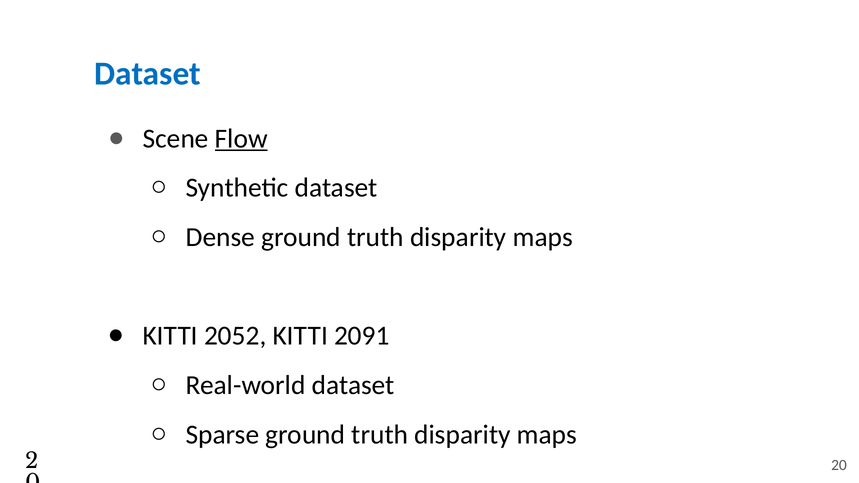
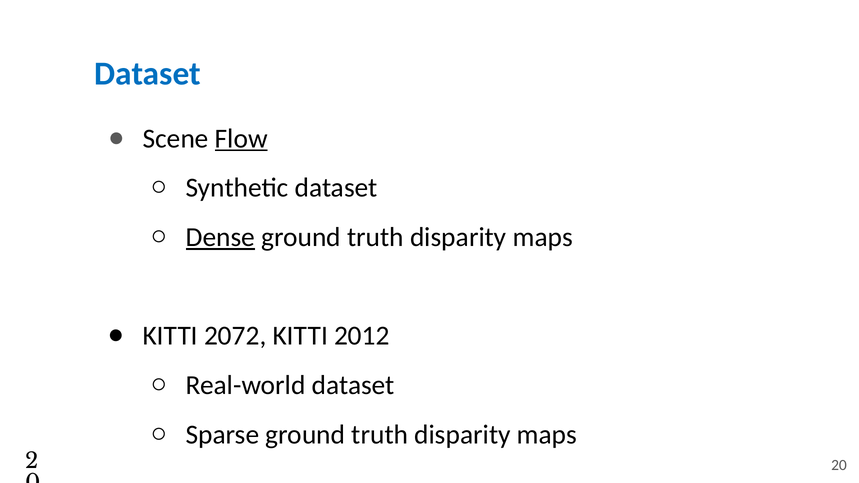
Dense underline: none -> present (220, 237)
2052: 2052 -> 2072 (235, 336)
2091: 2091 -> 2012 (362, 336)
